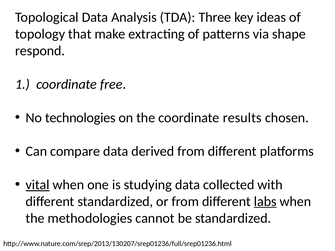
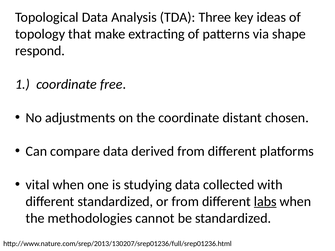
technologies: technologies -> adjustments (80, 118)
results: results -> distant (242, 118)
vital underline: present -> none (38, 185)
